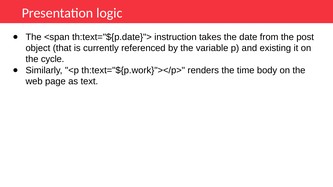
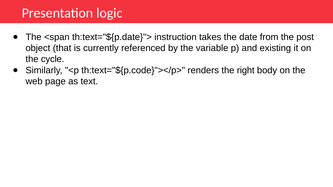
th:text="${p.work}"></p>: th:text="${p.work}"></p> -> th:text="${p.code}"></p> (133, 70)
time: time -> right (246, 70)
